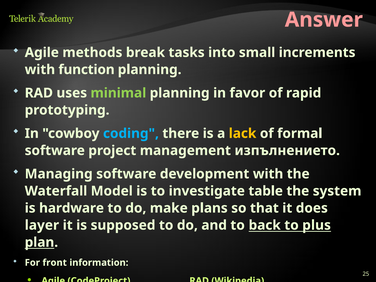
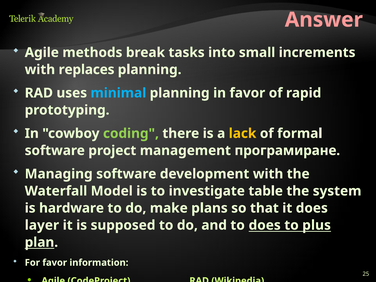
function: function -> replaces (87, 70)
minimal colour: light green -> light blue (118, 93)
coding colour: light blue -> light green (131, 133)
изпълнението: изпълнението -> програмиране (287, 151)
to back: back -> does (265, 225)
For front: front -> favor (55, 263)
